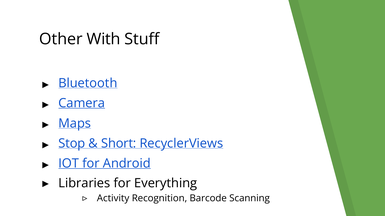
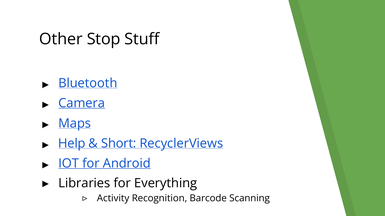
With: With -> Stop (104, 39)
Stop: Stop -> Help (72, 144)
